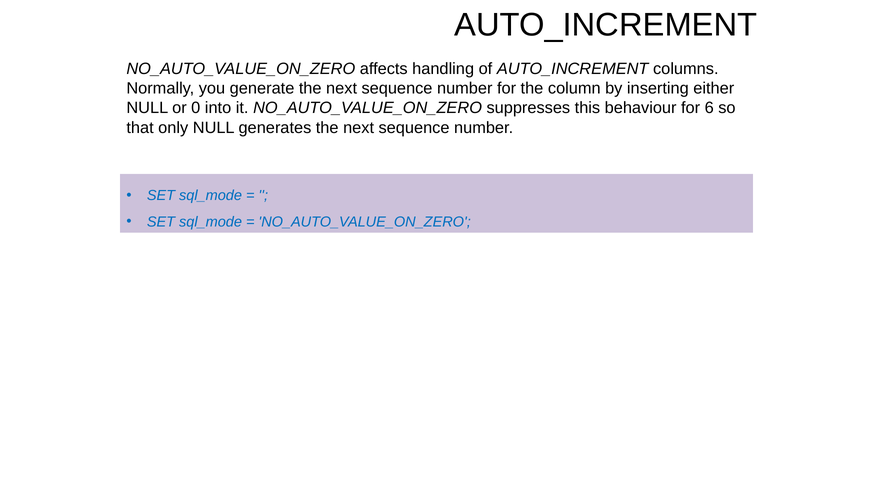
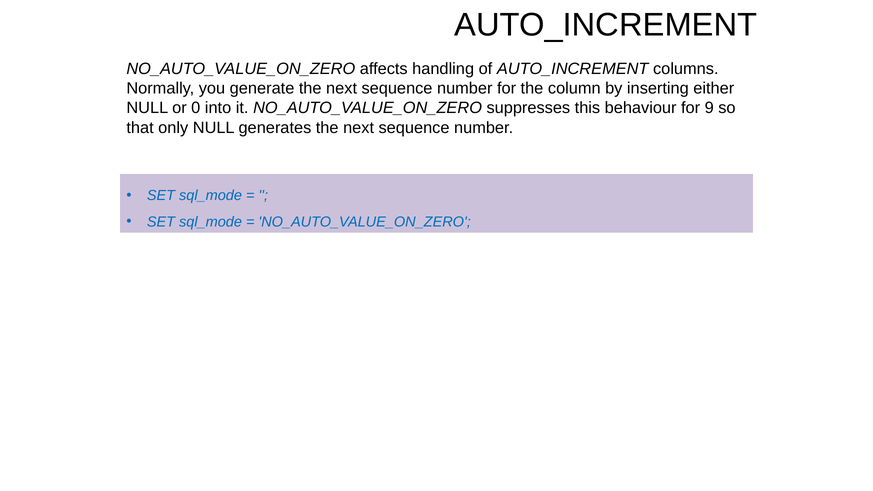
6: 6 -> 9 (709, 108)
